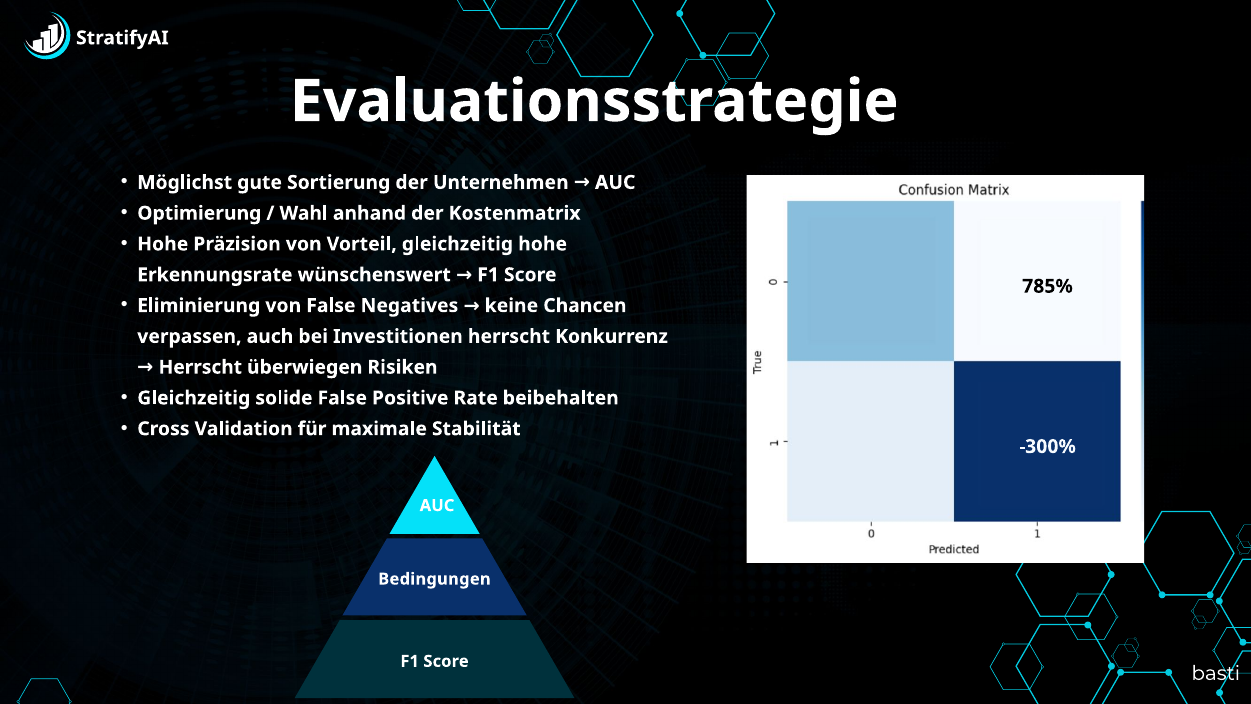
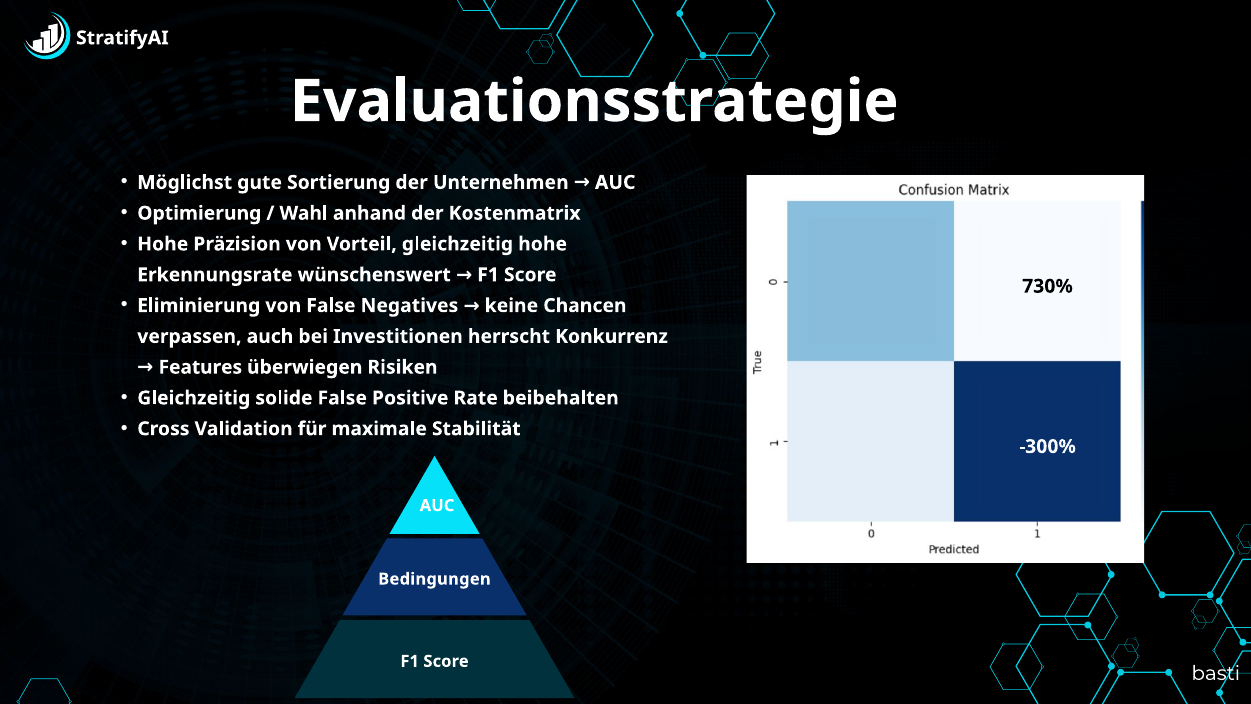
785%: 785% -> 730% (1048, 286)
Herrscht: Herrscht -> Features (200, 367)
